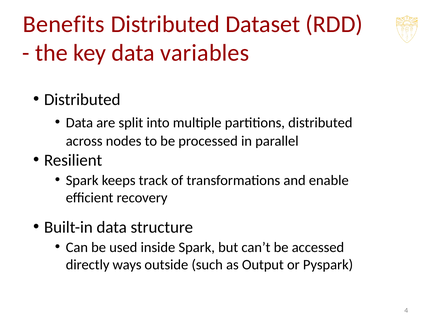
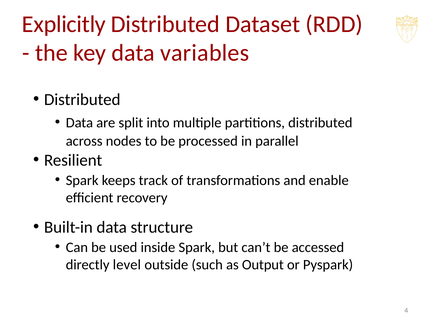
Benefits: Benefits -> Explicitly (64, 24)
ways: ways -> level (127, 265)
